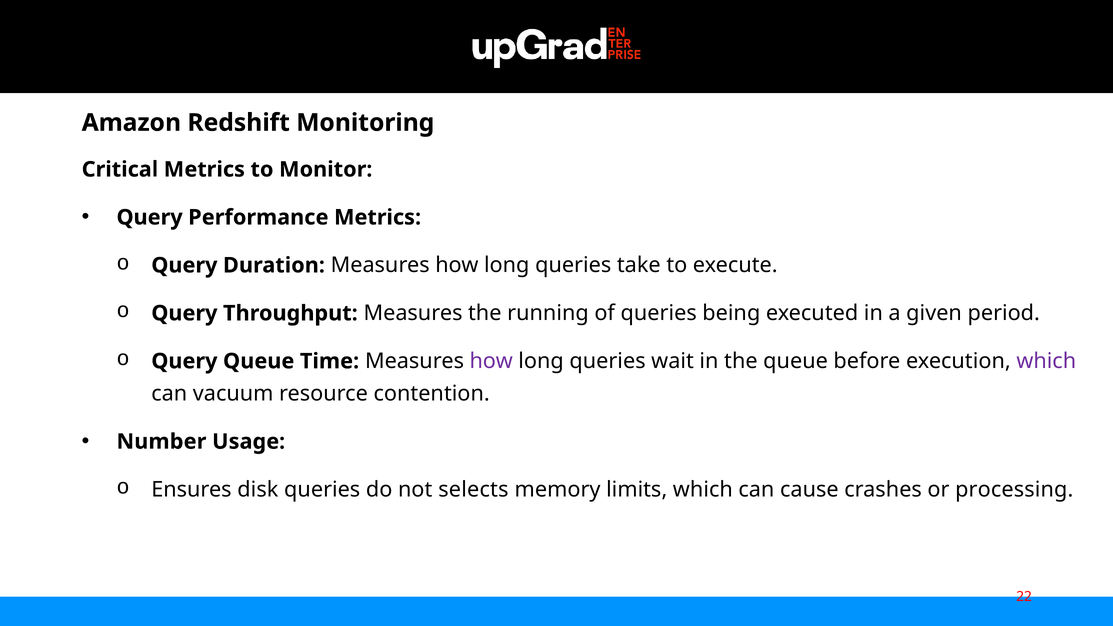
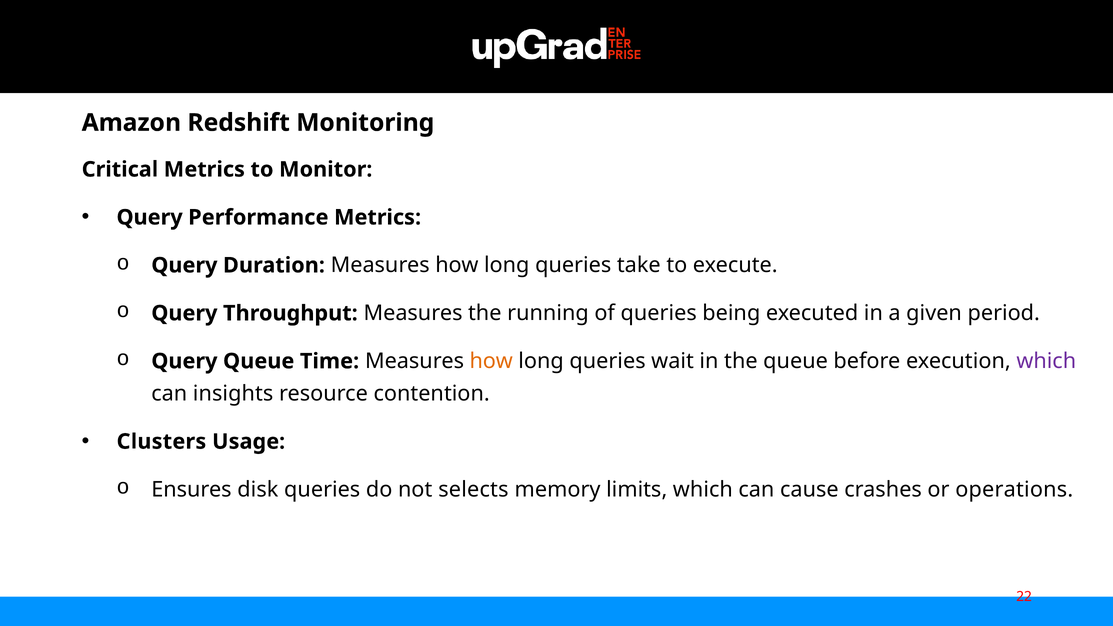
how colour: purple -> orange (491, 361)
vacuum: vacuum -> insights (233, 394)
Number: Number -> Clusters (161, 442)
processing: processing -> operations (1014, 490)
